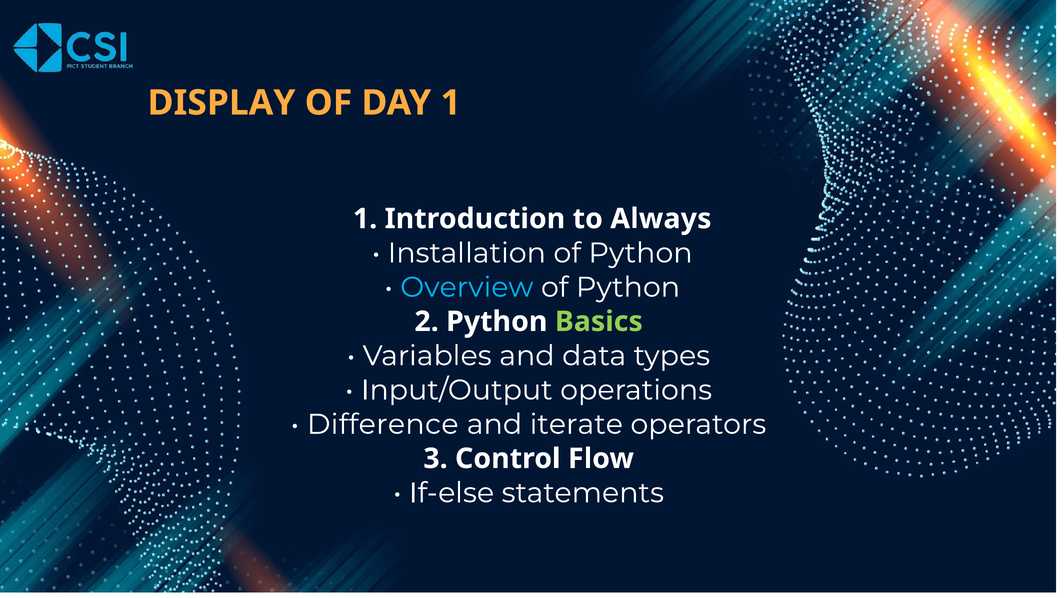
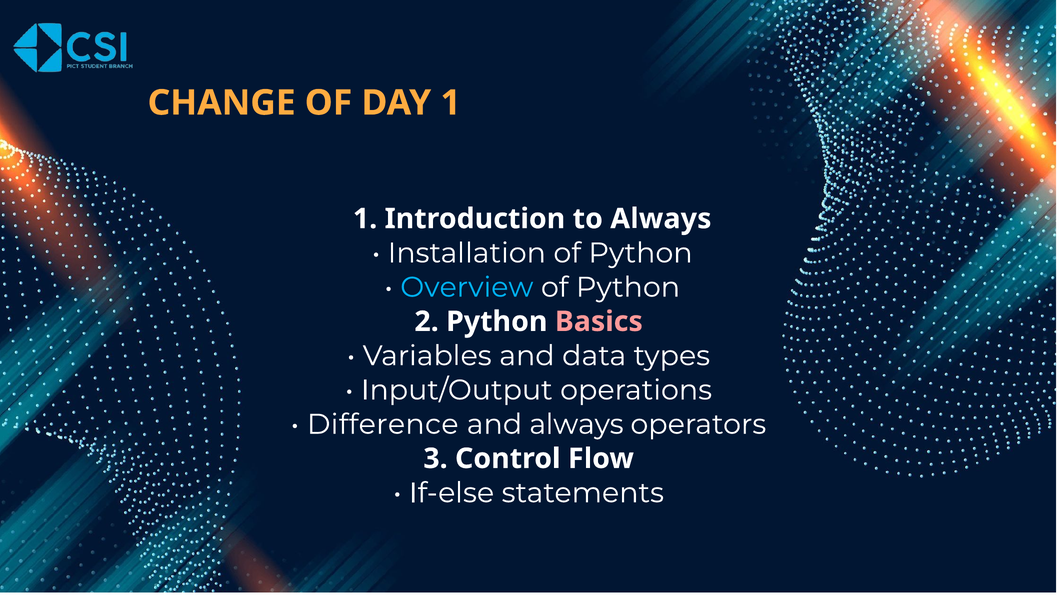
DISPLAY: DISPLAY -> CHANGE (222, 103)
Basics colour: light green -> pink (599, 322)
and iterate: iterate -> always (576, 425)
